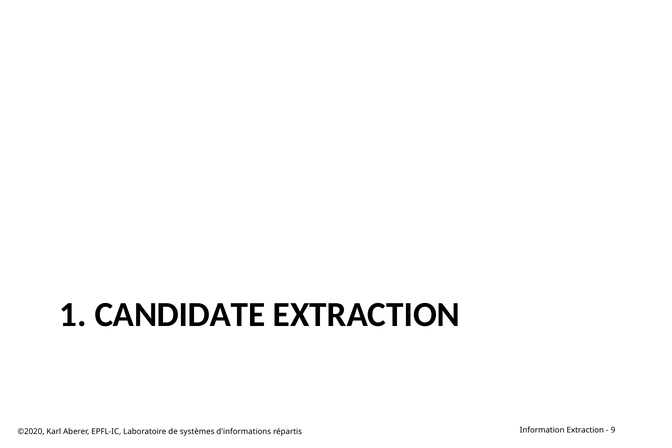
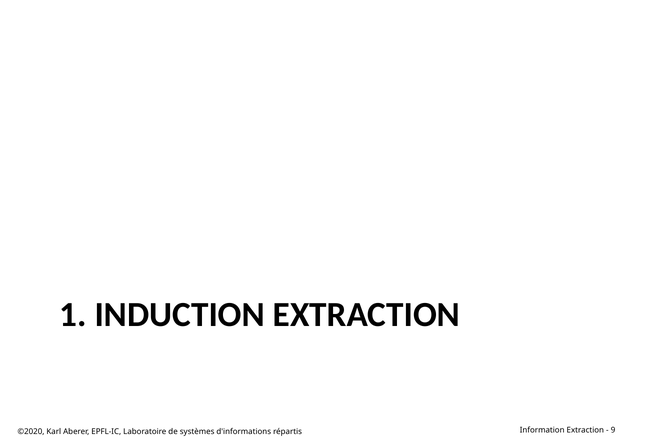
CANDIDATE: CANDIDATE -> INDUCTION (180, 315)
